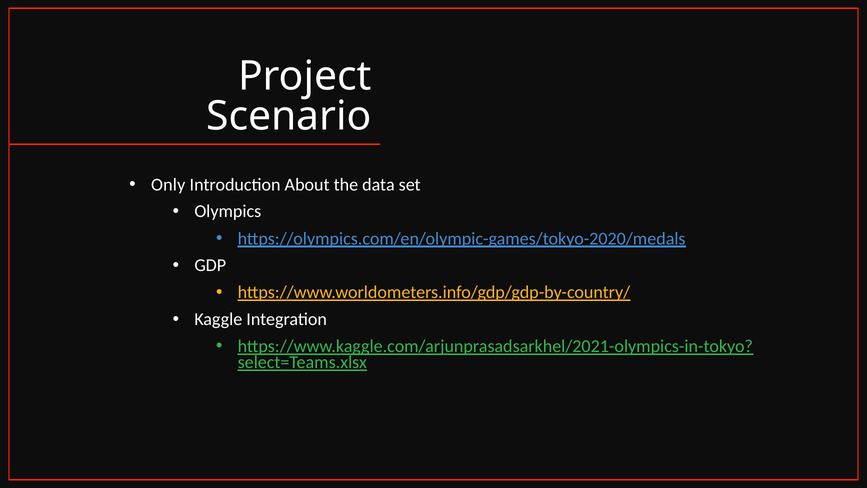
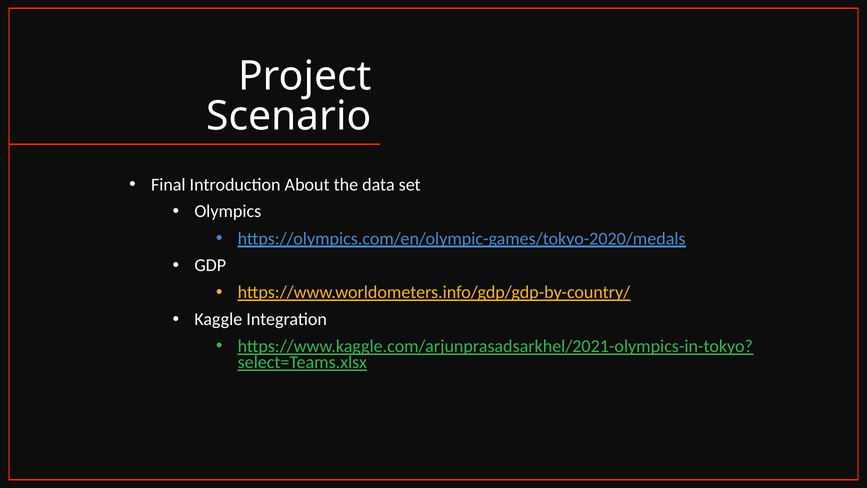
Only: Only -> Final (168, 185)
